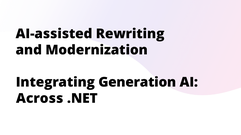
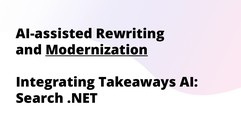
Modernization underline: none -> present (97, 50)
Generation: Generation -> Takeaways (137, 82)
Across: Across -> Search (40, 99)
